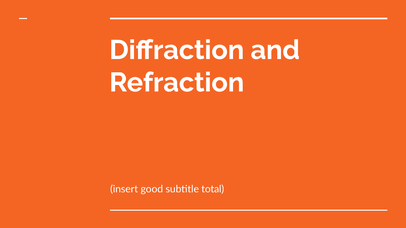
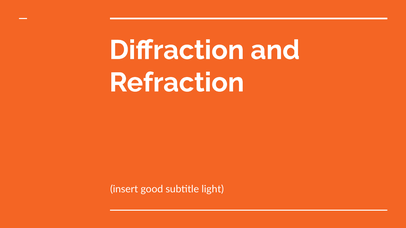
total: total -> light (213, 189)
